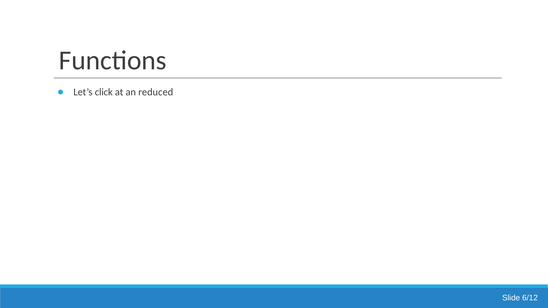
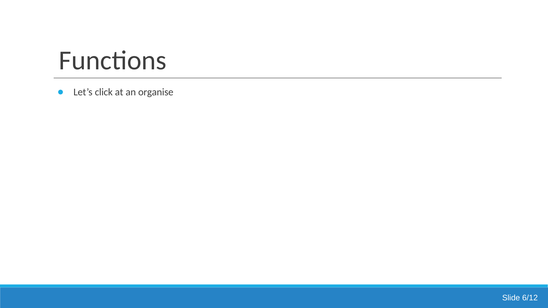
reduced: reduced -> organise (156, 92)
